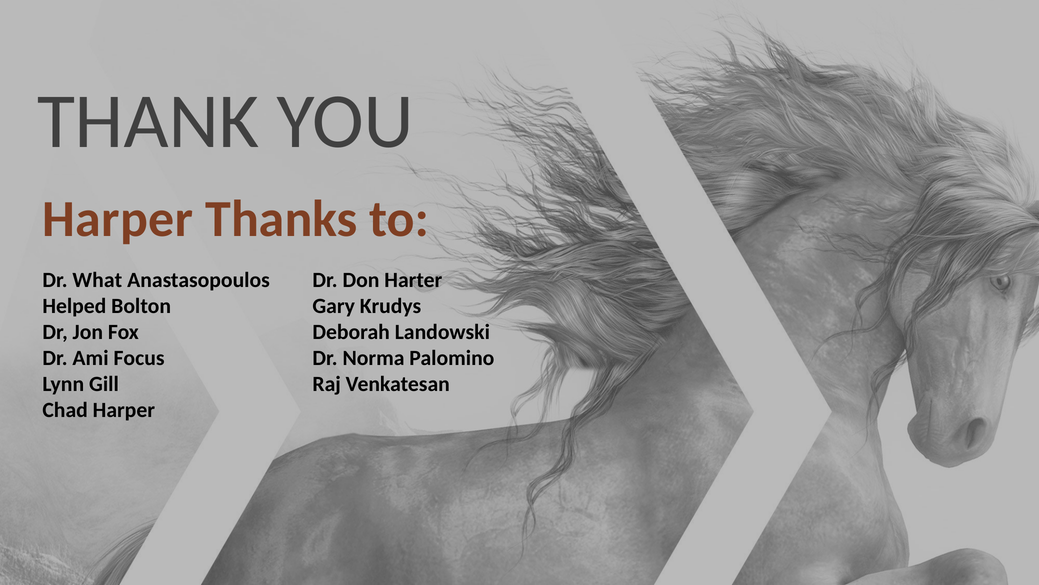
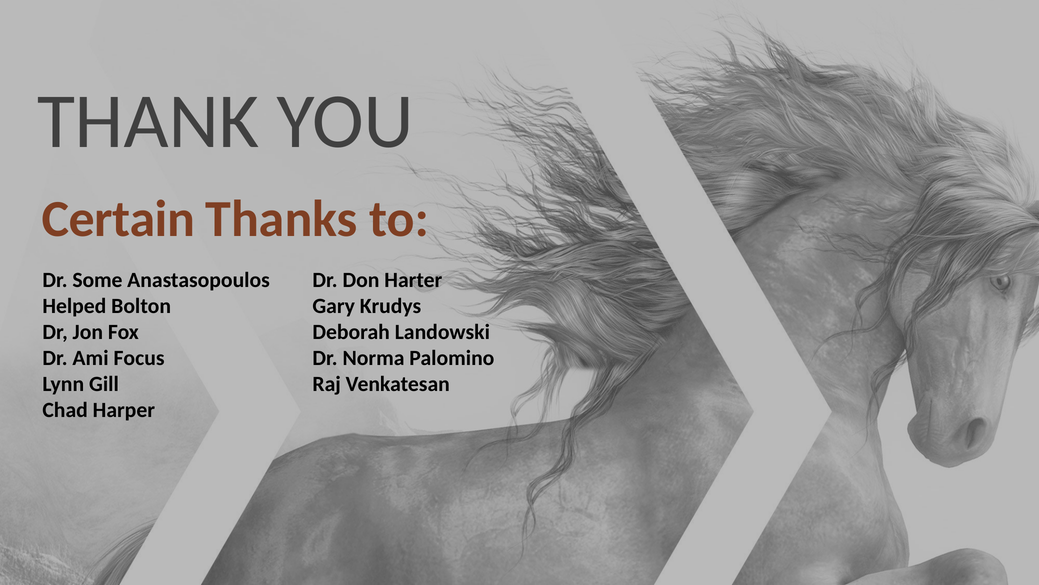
Harper: Harper -> Certain (118, 219)
What: What -> Some (97, 280)
